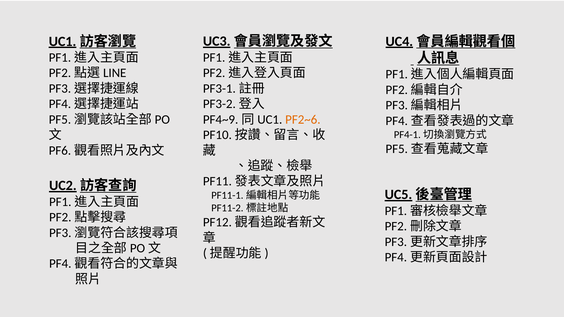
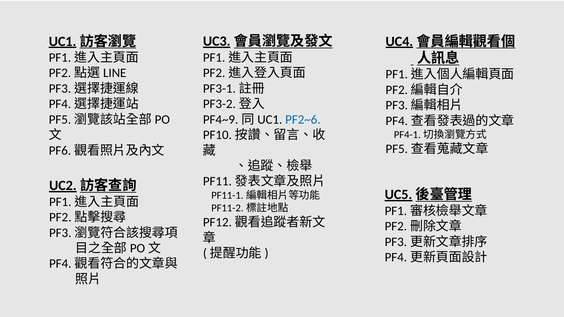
PF2~6 colour: orange -> blue (303, 120)
